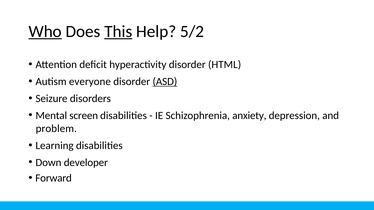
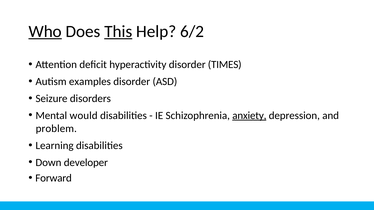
5/2: 5/2 -> 6/2 (192, 31)
HTML: HTML -> TIMES (225, 65)
everyone: everyone -> examples (90, 82)
ASD underline: present -> none (165, 82)
screen: screen -> would (84, 116)
anxiety underline: none -> present (249, 116)
